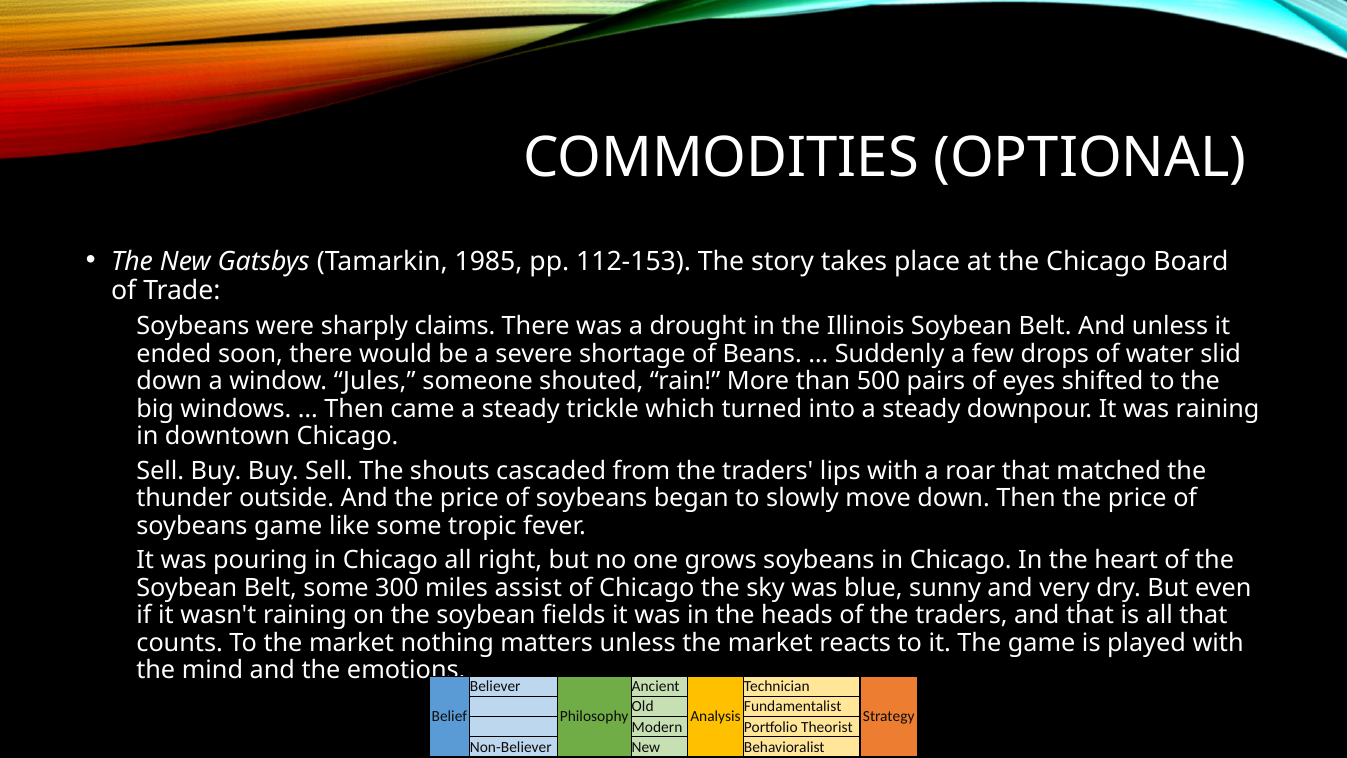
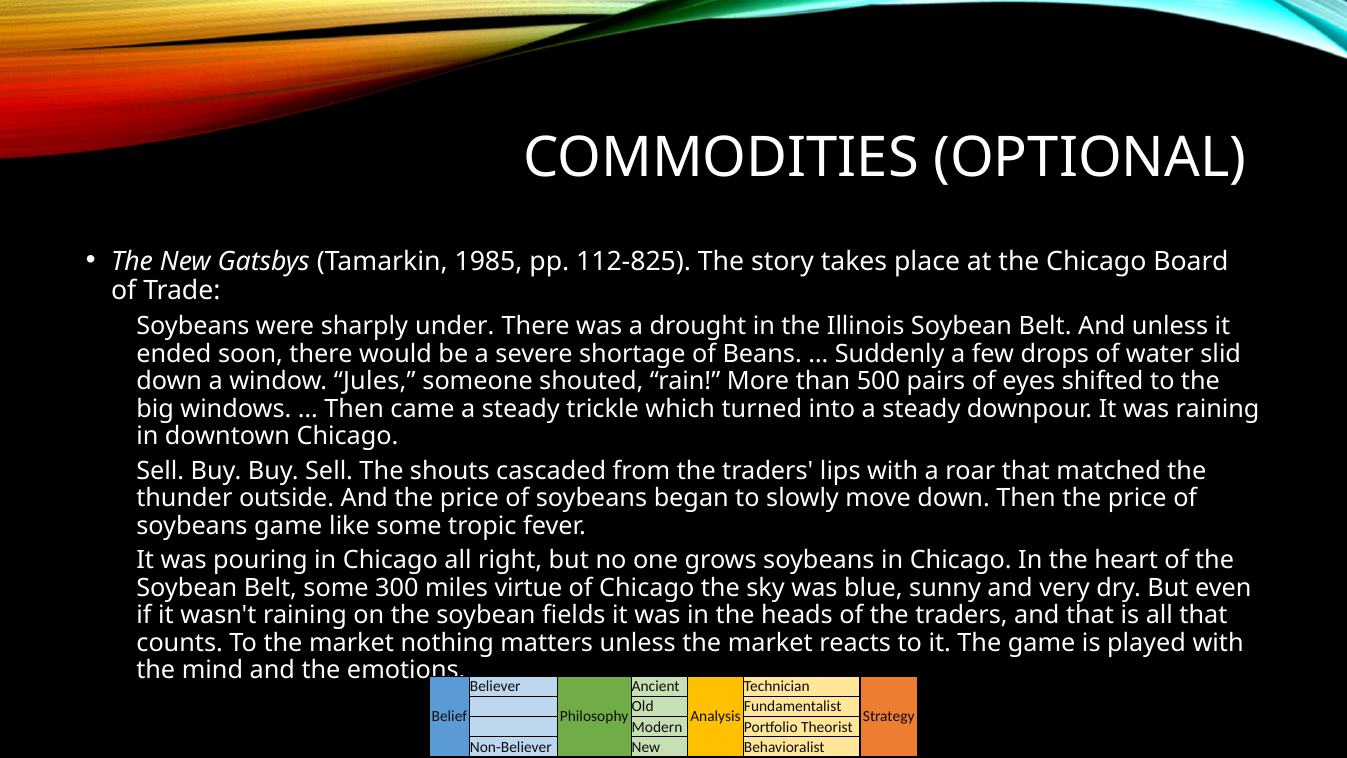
112-153: 112-153 -> 112-825 (634, 262)
claims: claims -> under (455, 326)
assist: assist -> virtue (528, 587)
